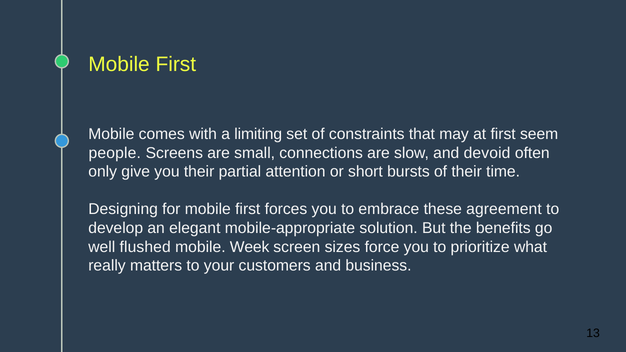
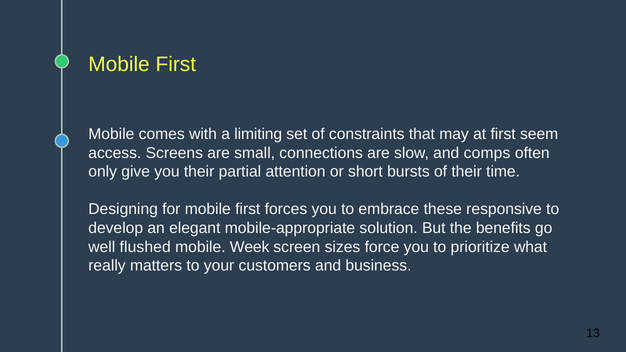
people: people -> access (115, 153)
devoid: devoid -> comps (487, 153)
agreement: agreement -> responsive (504, 209)
